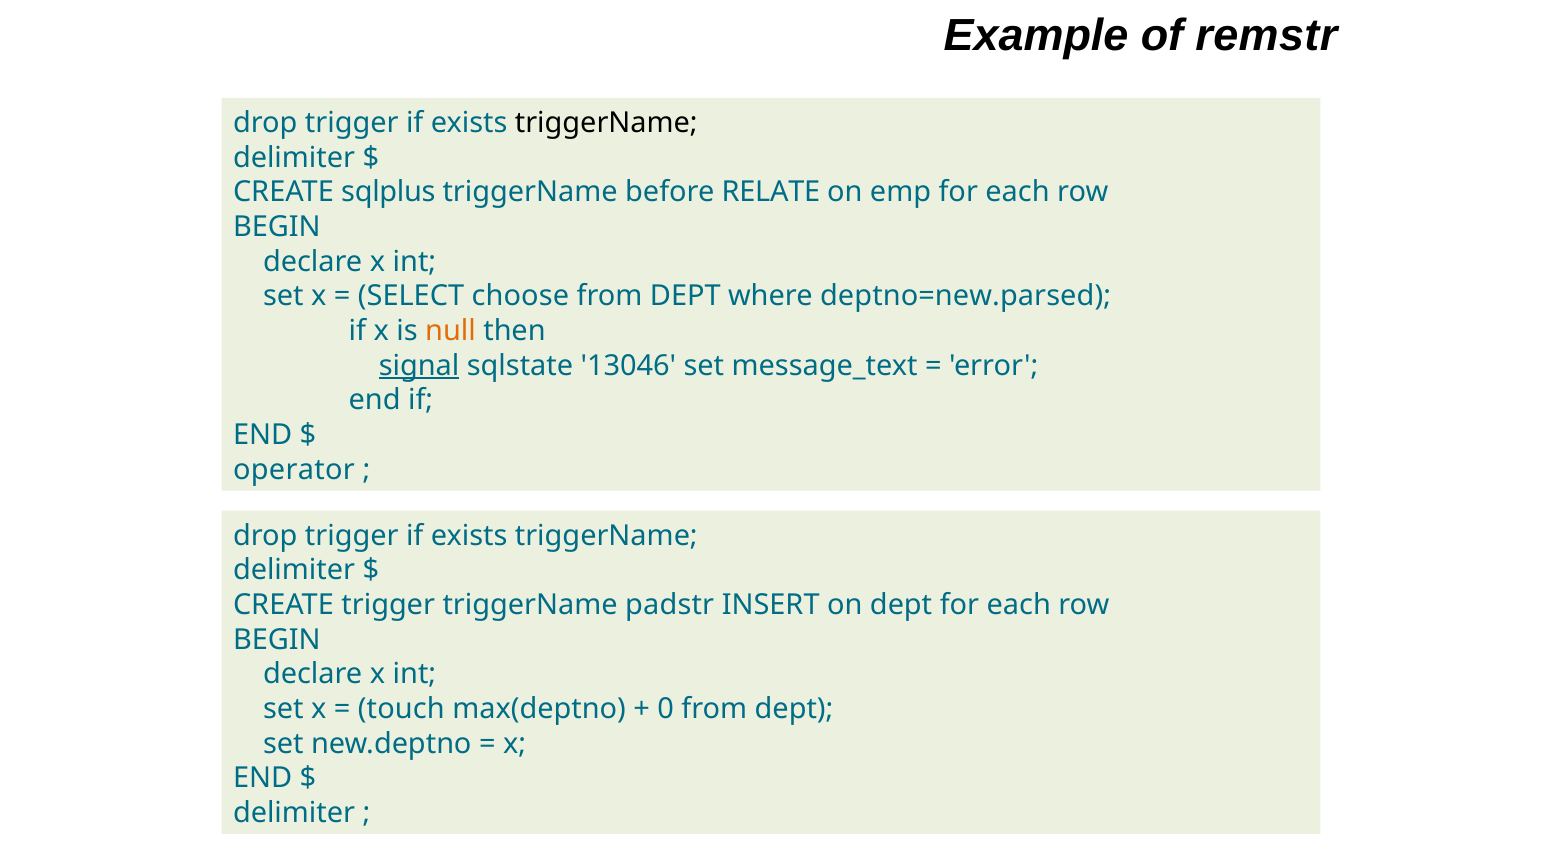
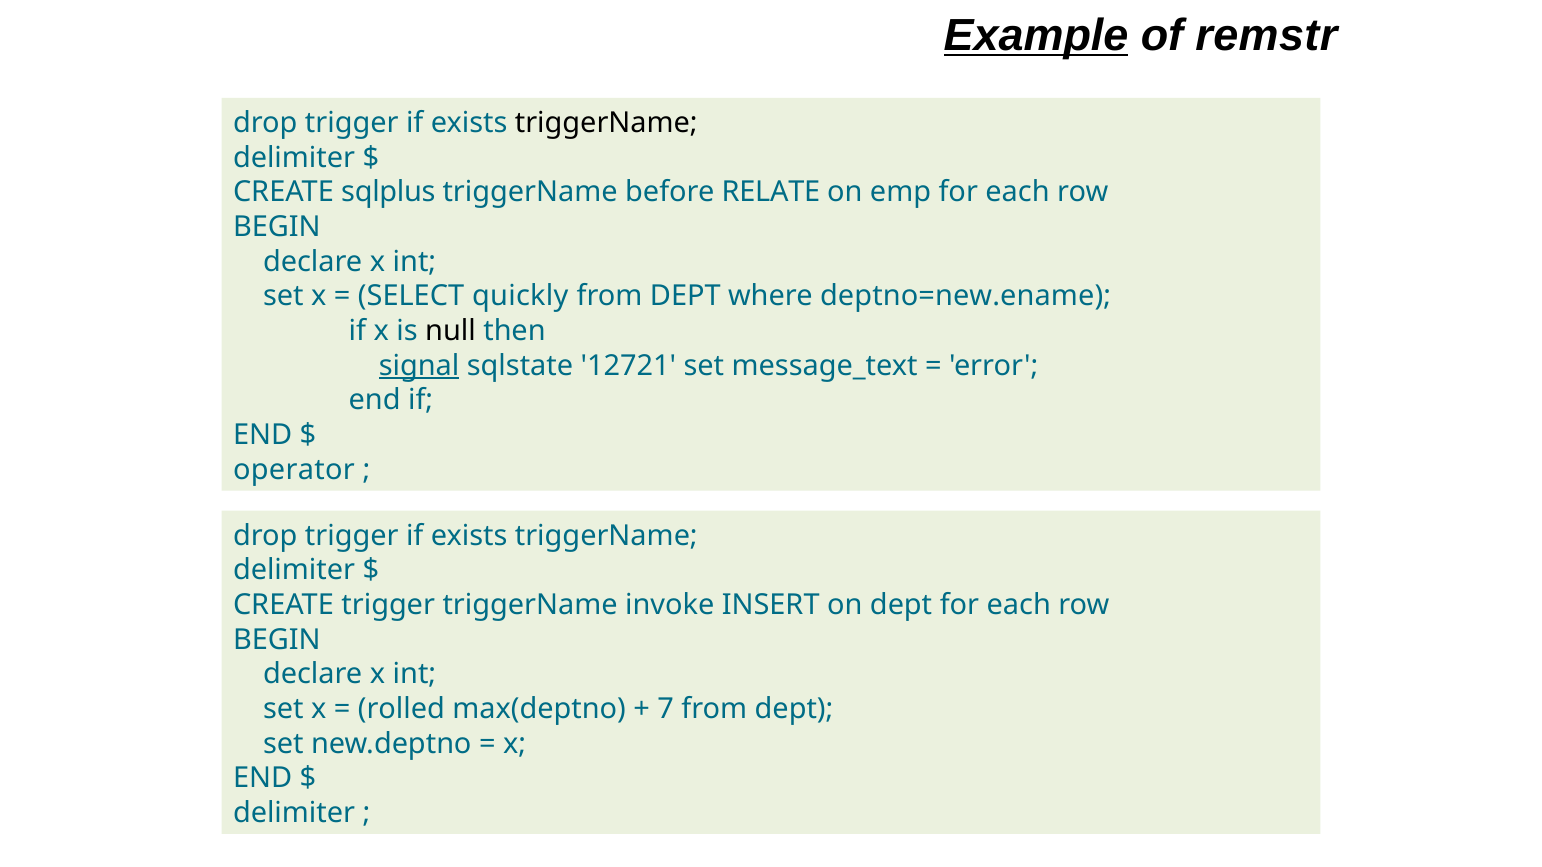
Example underline: none -> present (1036, 36)
choose: choose -> quickly (520, 297)
deptno=new.parsed: deptno=new.parsed -> deptno=new.ename (966, 297)
null colour: orange -> black (451, 331)
13046: 13046 -> 12721 (628, 366)
padstr: padstr -> invoke (670, 605)
touch: touch -> rolled (401, 709)
0: 0 -> 7 (666, 709)
